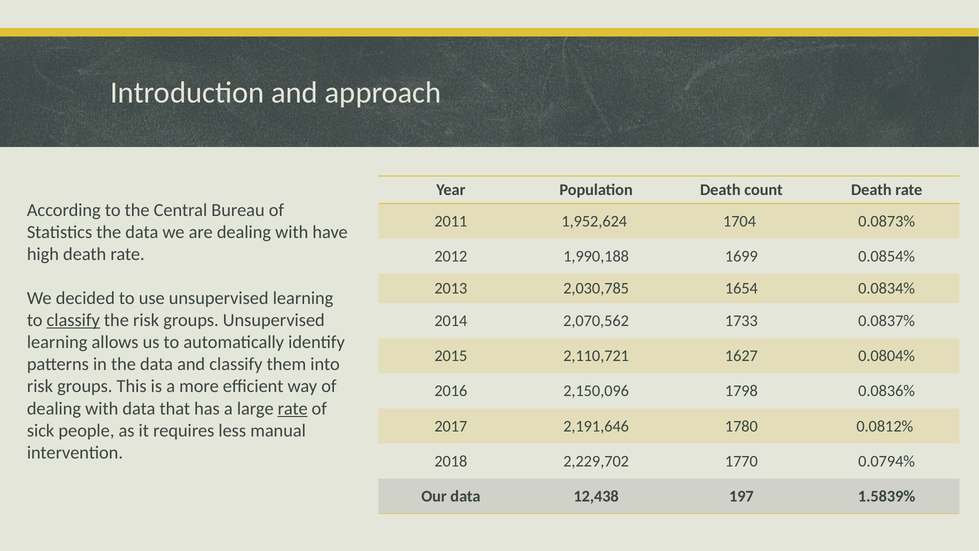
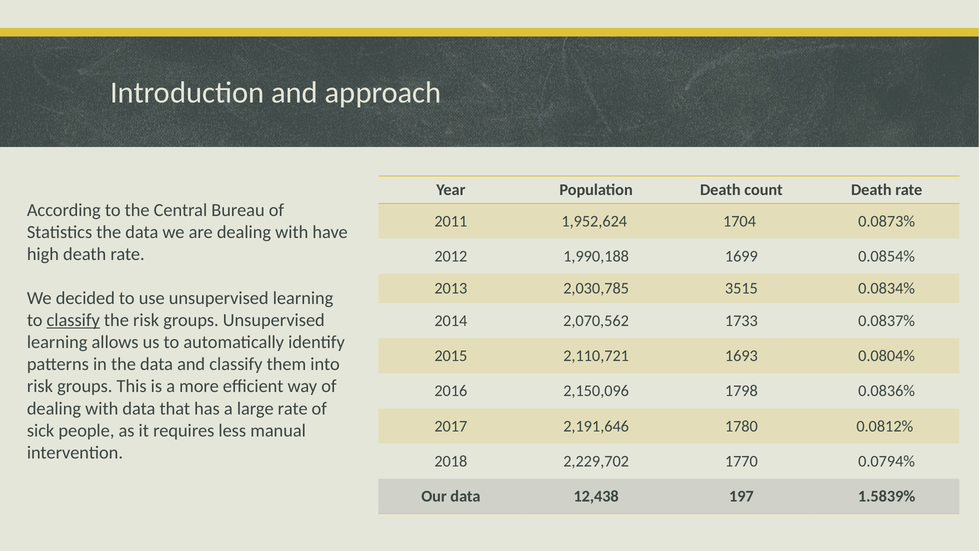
1654: 1654 -> 3515 (741, 288)
1627: 1627 -> 1693 (741, 356)
rate underline: present -> none (293, 408)
